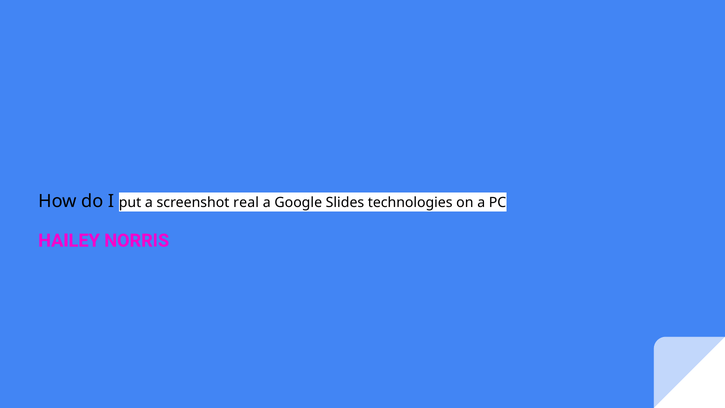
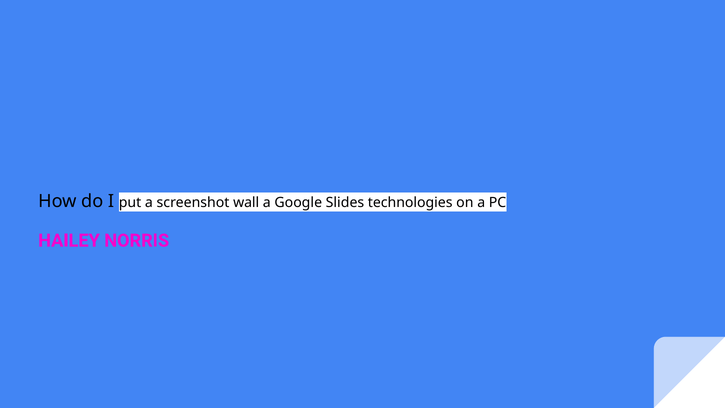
real: real -> wall (246, 203)
